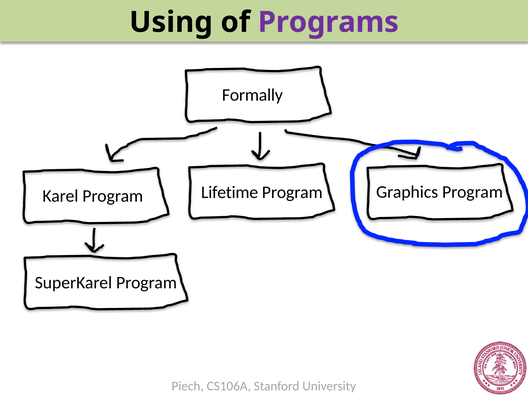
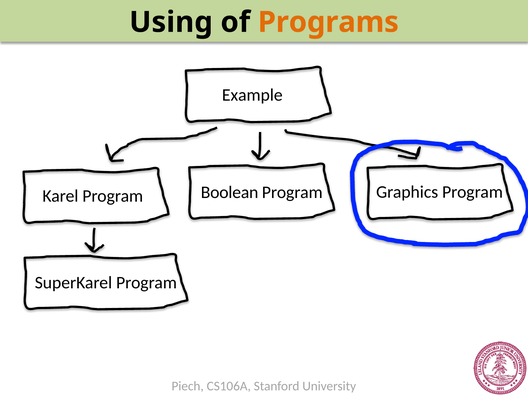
Programs colour: purple -> orange (328, 22)
Formally: Formally -> Example (252, 95)
Lifetime: Lifetime -> Boolean (230, 192)
